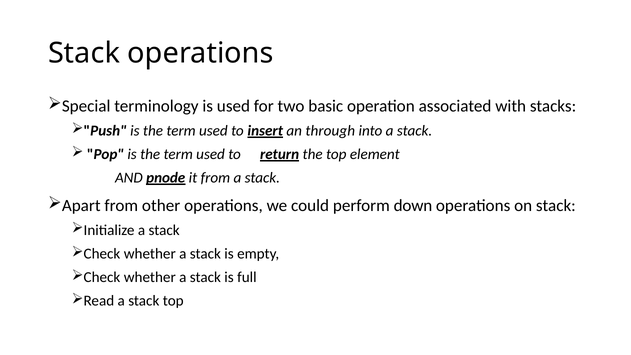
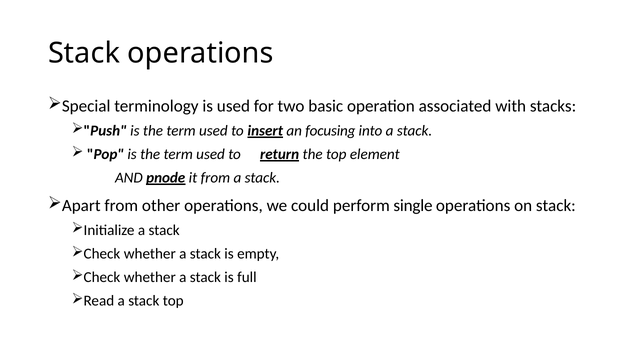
through: through -> focusing (330, 131)
down: down -> single (413, 206)
